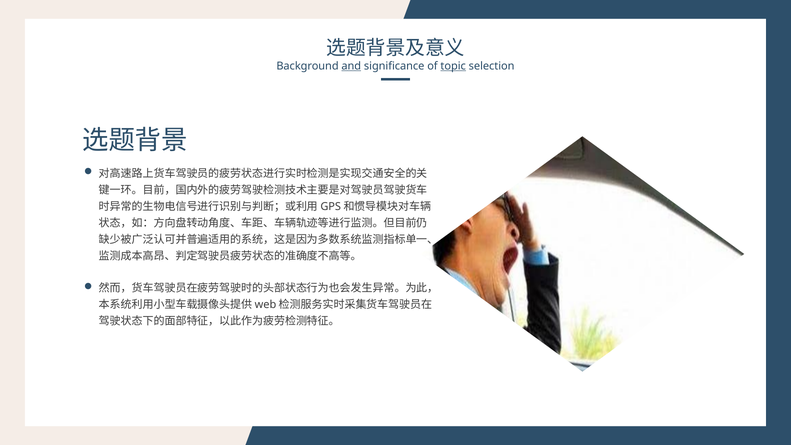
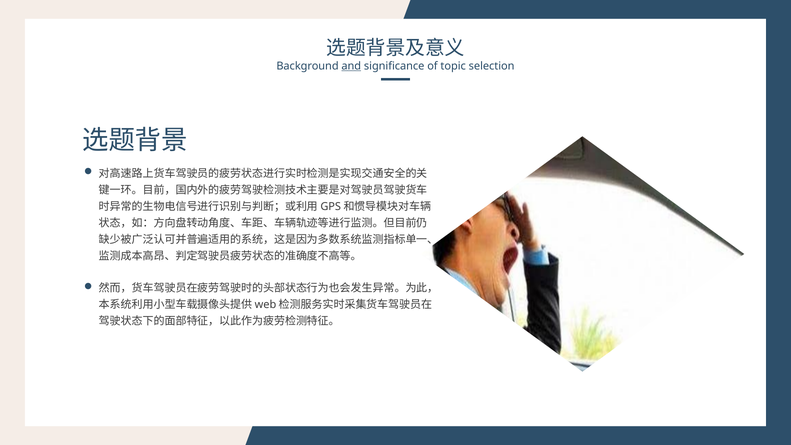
topic underline: present -> none (453, 66)
